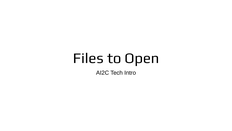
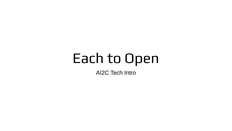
Files: Files -> Each (88, 58)
